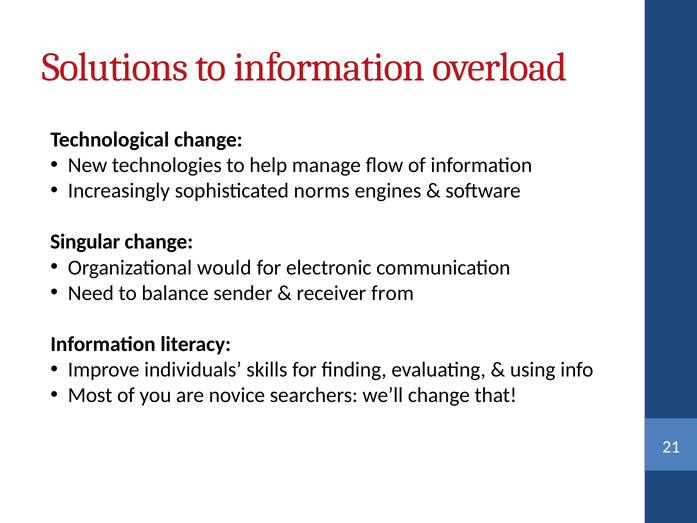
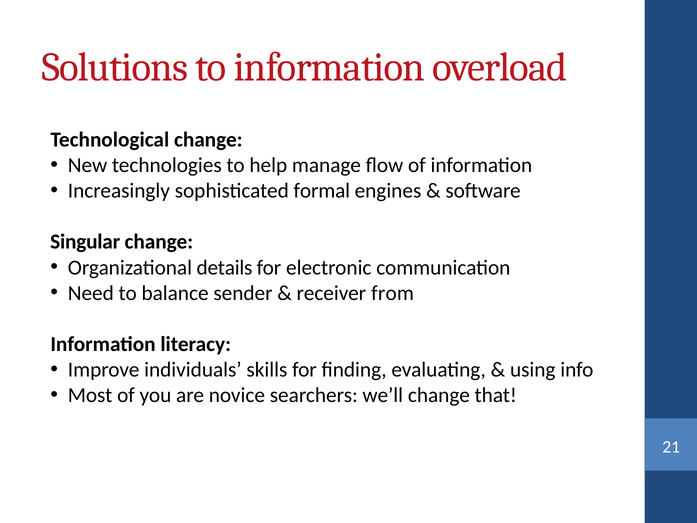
norms: norms -> formal (322, 191)
would: would -> details (224, 267)
